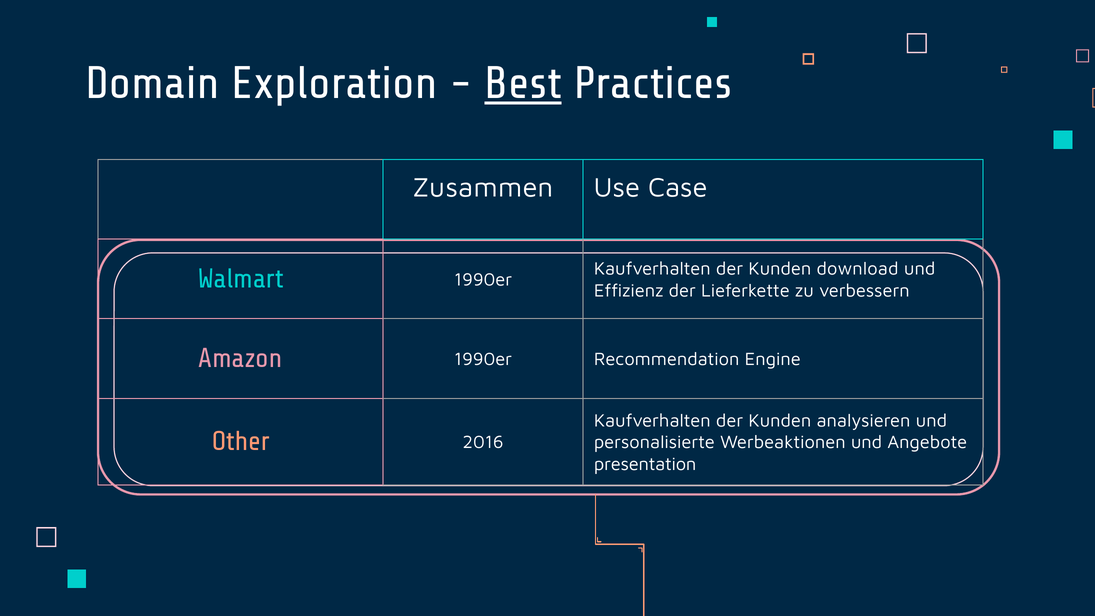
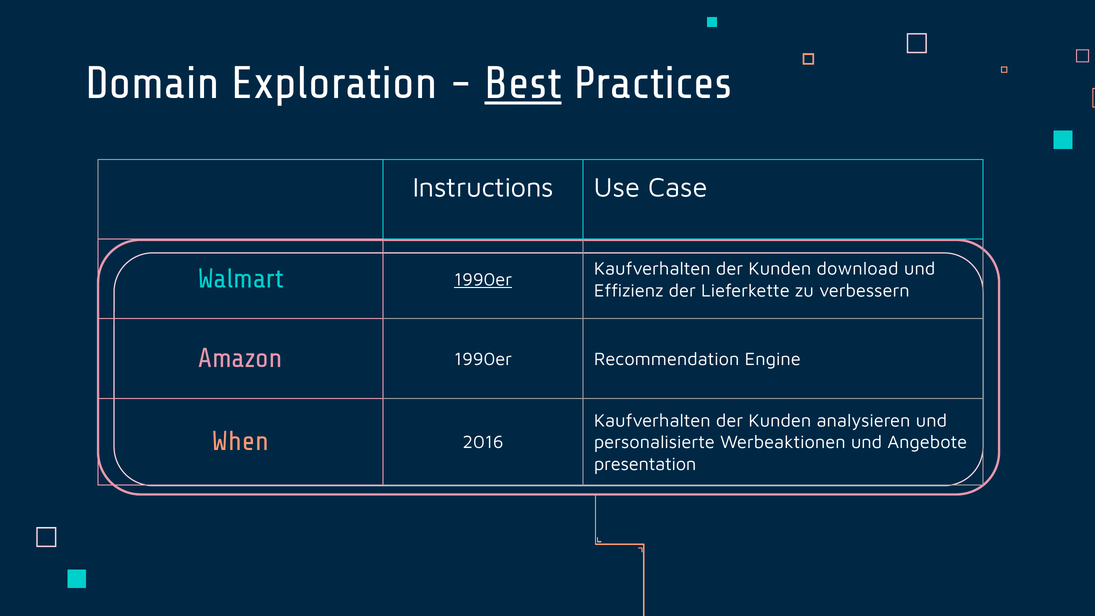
Zusammen: Zusammen -> Instructions (483, 188)
1990er underline: none -> present (483, 280)
Other: Other -> When (240, 441)
